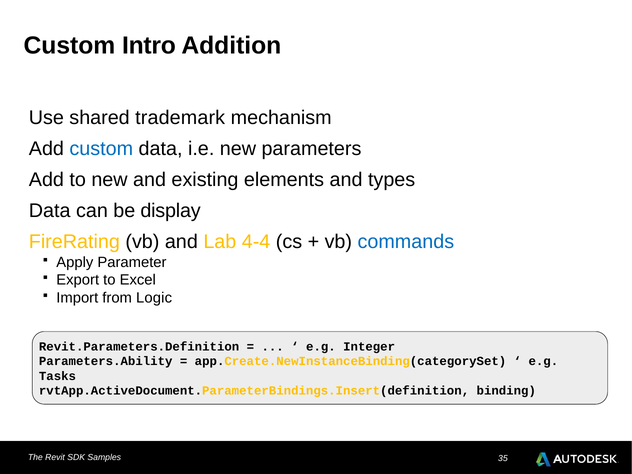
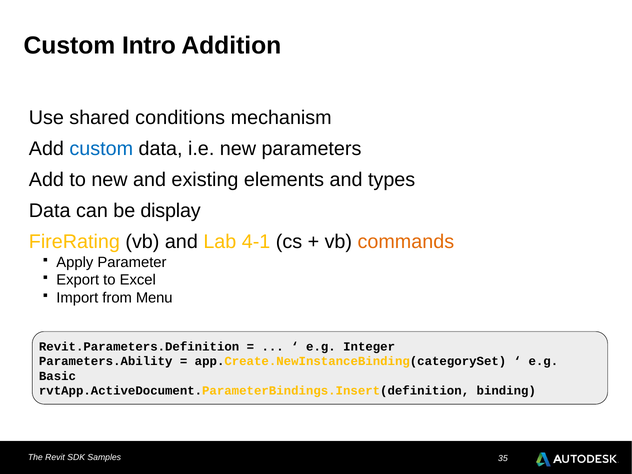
trademark: trademark -> conditions (180, 117)
4-4: 4-4 -> 4-1 (256, 242)
commands colour: blue -> orange (406, 242)
Logic: Logic -> Menu (154, 298)
Tasks: Tasks -> Basic (57, 376)
